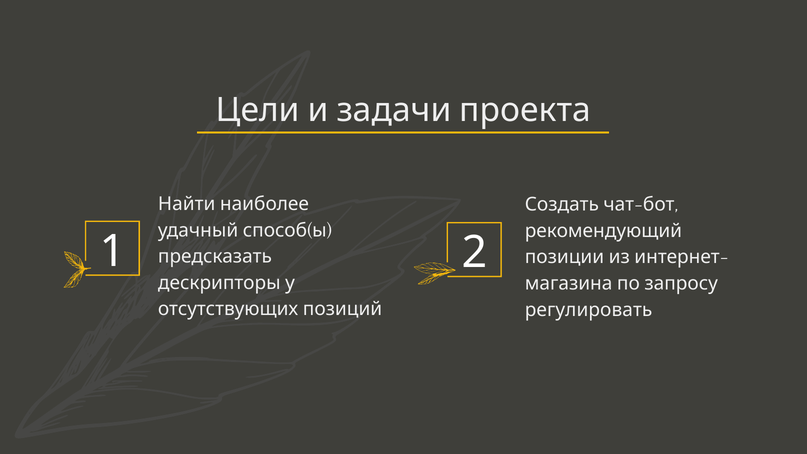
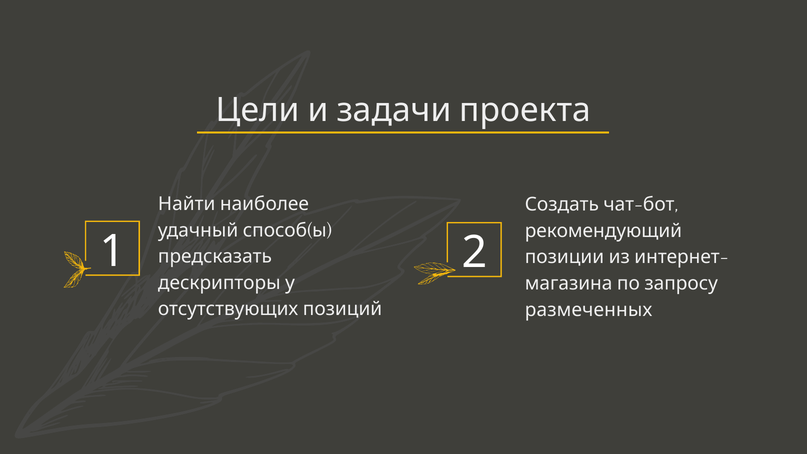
регулировать: регулировать -> размеченных (589, 310)
